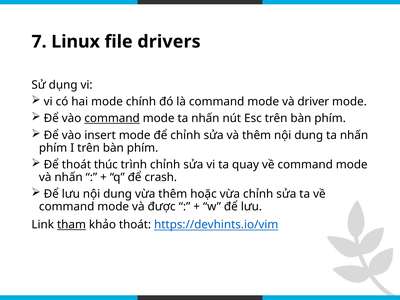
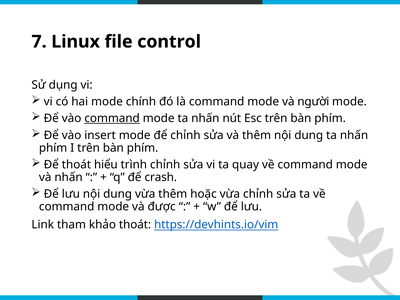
drivers: drivers -> control (169, 42)
driver: driver -> người (313, 102)
thúc: thúc -> hiểu (106, 165)
tham underline: present -> none (71, 225)
